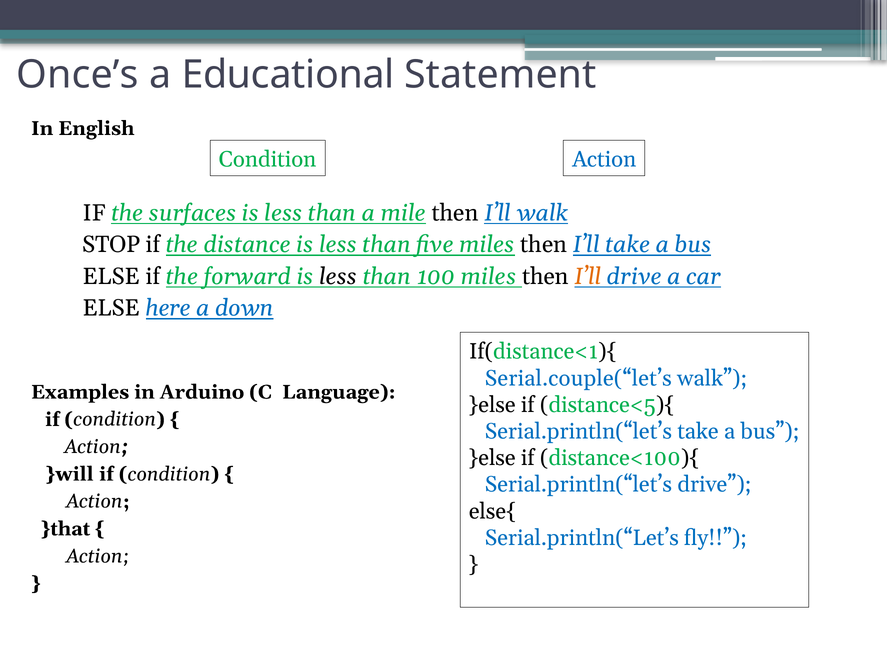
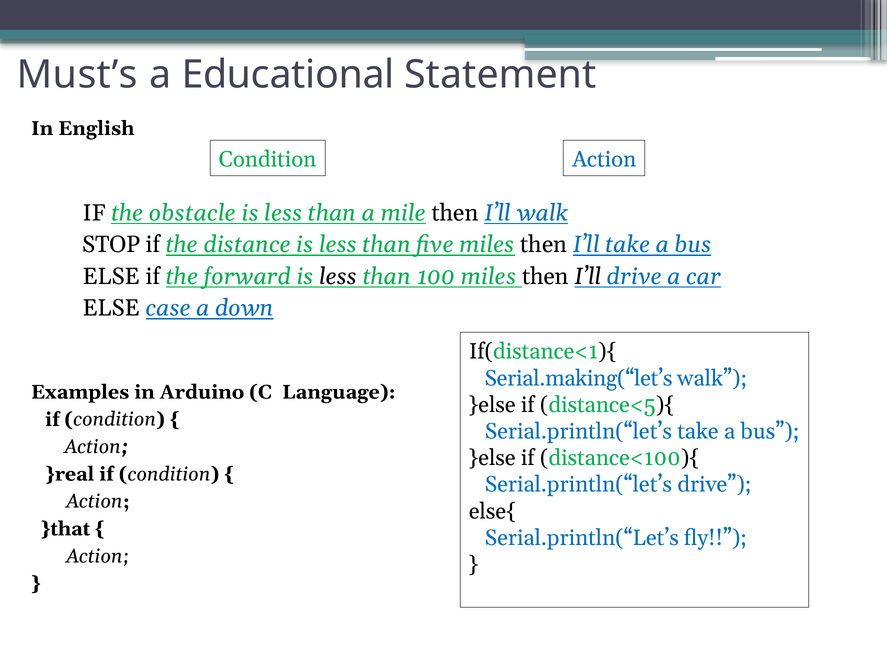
Once’s: Once’s -> Must’s (77, 75)
surfaces: surfaces -> obstacle (192, 213)
I’ll colour: orange -> black (588, 277)
here: here -> case (168, 308)
Serial.couple(“let’s: Serial.couple(“let’s -> Serial.making(“let’s (579, 378)
}will: }will -> }real (70, 474)
